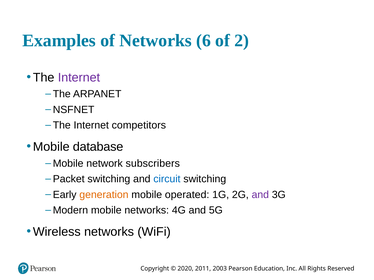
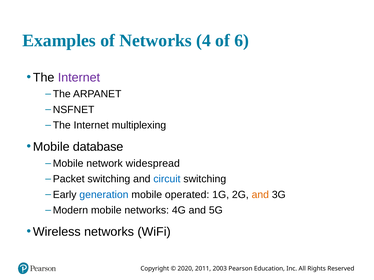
6: 6 -> 4 (203, 41)
2: 2 -> 6 (242, 41)
competitors: competitors -> multiplexing (139, 125)
subscribers: subscribers -> widespread (153, 164)
generation colour: orange -> blue (104, 195)
and colour: purple -> orange (260, 195)
